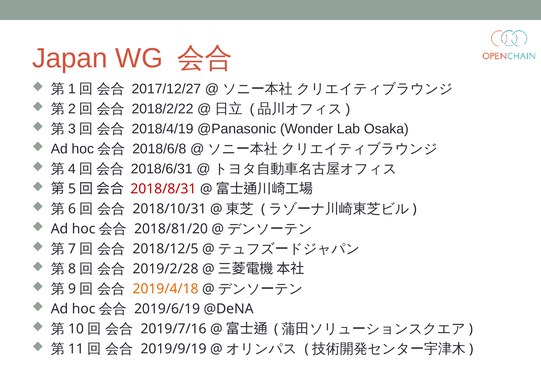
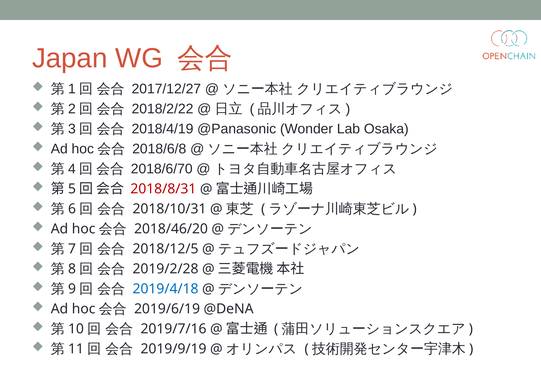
2018/6/31: 2018/6/31 -> 2018/6/70 (162, 169)
2018/81/20: 2018/81/20 -> 2018/46/20 (171, 229)
2019/4/18 colour: orange -> blue (166, 289)
